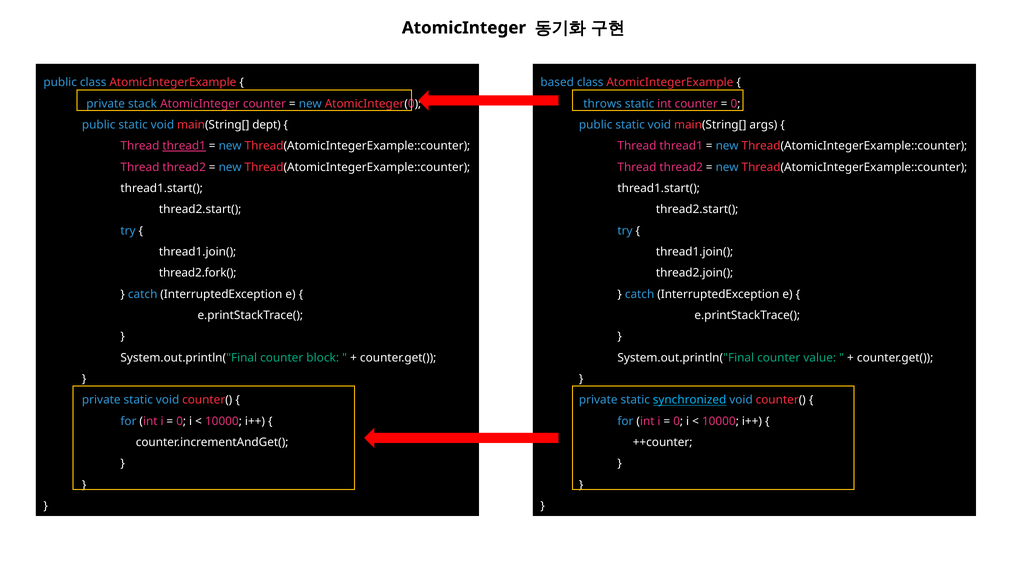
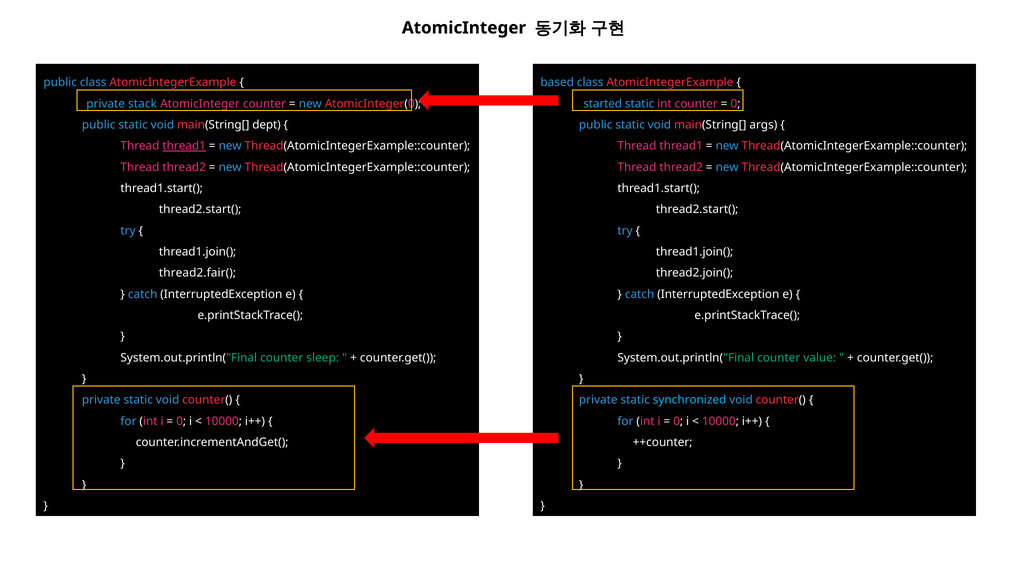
throws: throws -> started (603, 104)
thread2.fork(: thread2.fork( -> thread2.fair( (198, 273)
block: block -> sleep (323, 358)
synchronized underline: present -> none (690, 401)
